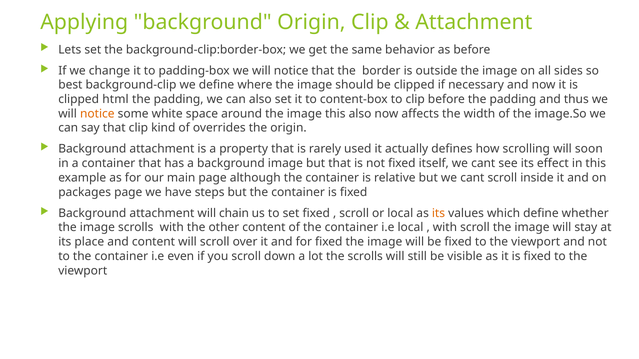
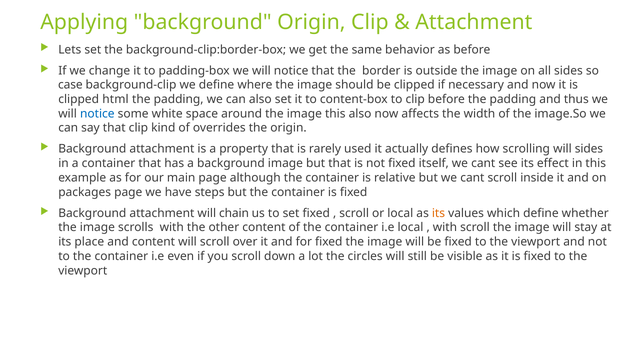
best: best -> case (70, 85)
notice colour: orange -> blue (97, 114)
will soon: soon -> sides (589, 149)
the scrolls: scrolls -> circles (365, 257)
